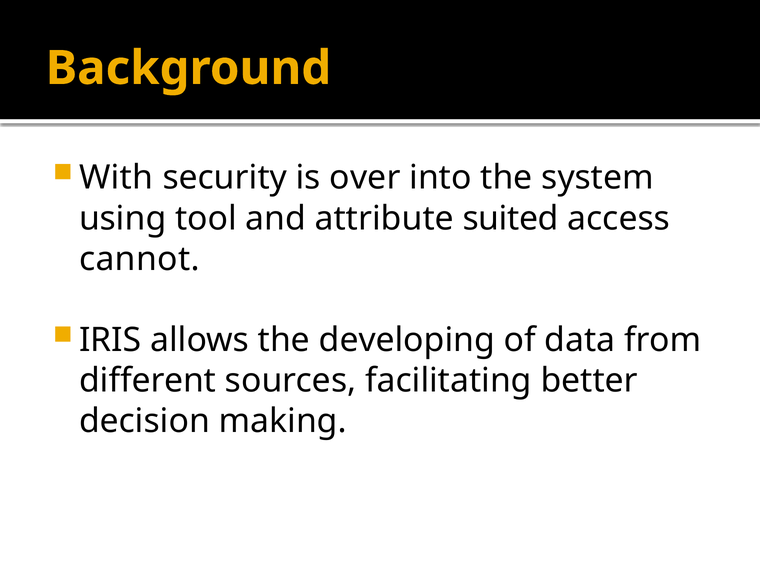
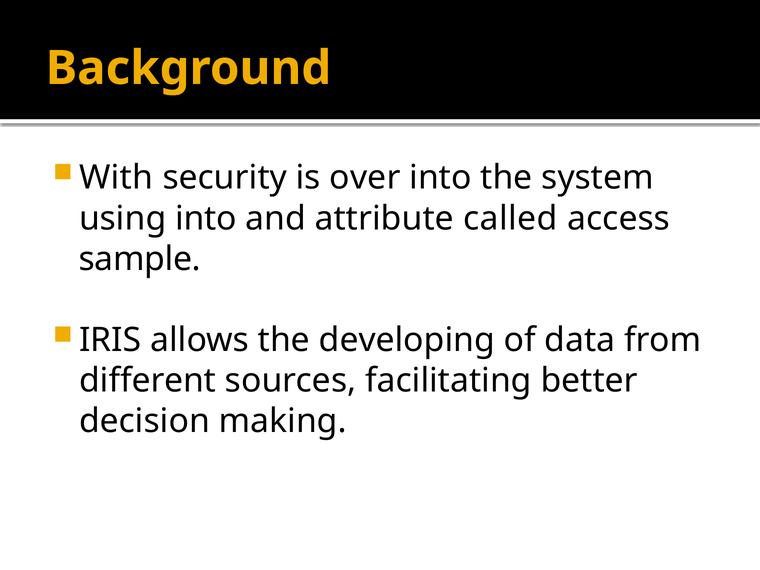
using tool: tool -> into (206, 218)
suited: suited -> called (510, 218)
cannot: cannot -> sample (140, 259)
